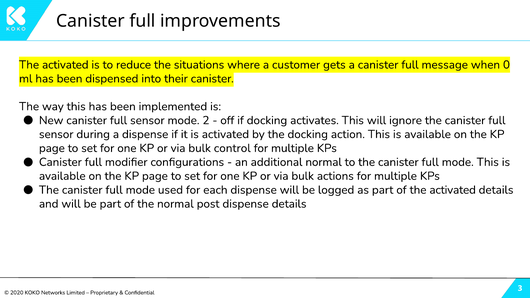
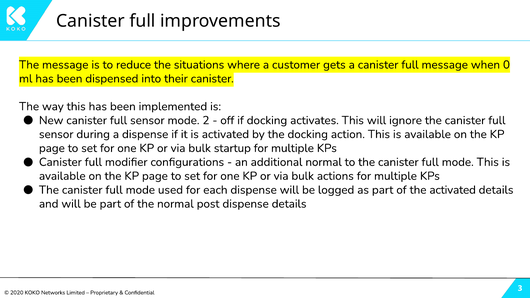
activated: activated -> message (65, 65)
control: control -> startup (232, 148)
